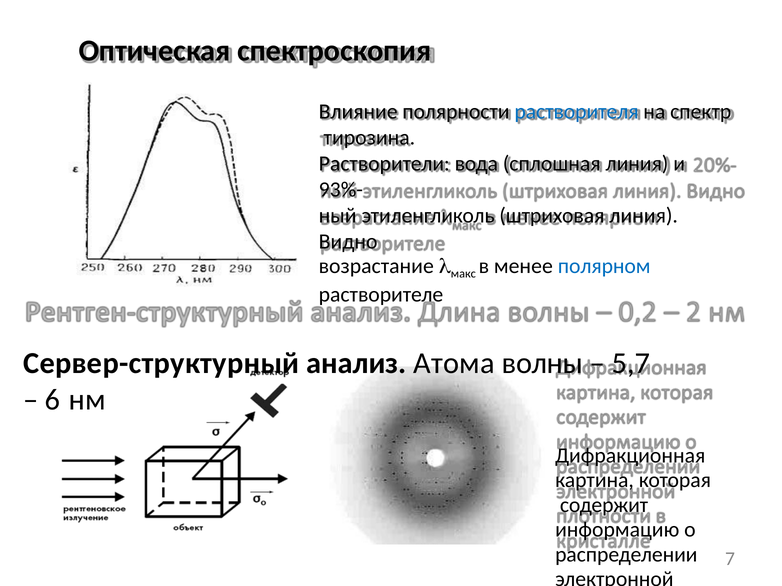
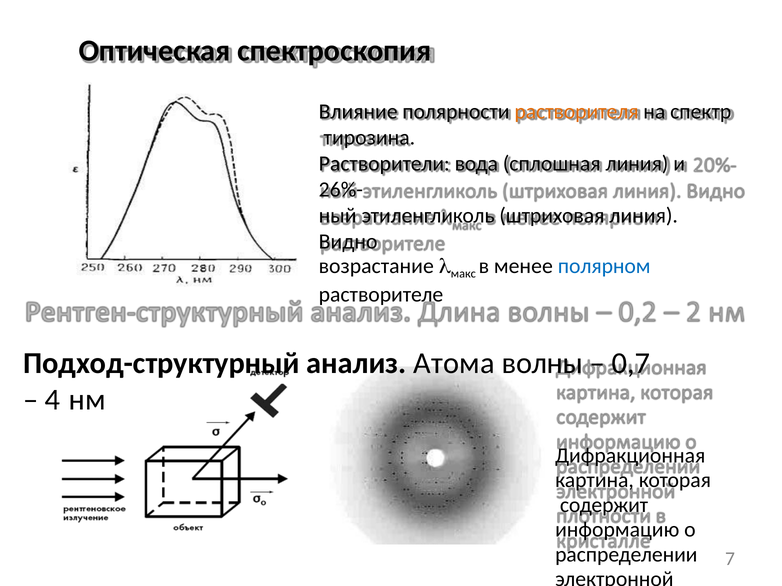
растворителя colour: blue -> orange (576, 111)
93%-: 93%- -> 26%- (341, 190)
Сервер-структурный: Сервер-структурный -> Подход-структурный (161, 364)
5,7: 5,7 -> 0,7 (631, 364)
6: 6 -> 4 (53, 400)
